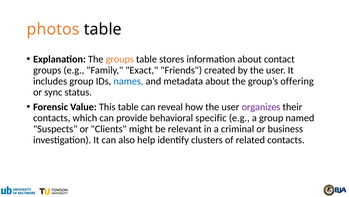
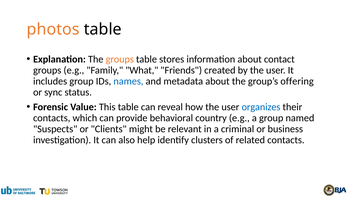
Exact: Exact -> What (142, 70)
organizes colour: purple -> blue (261, 107)
specific: specific -> country (211, 117)
